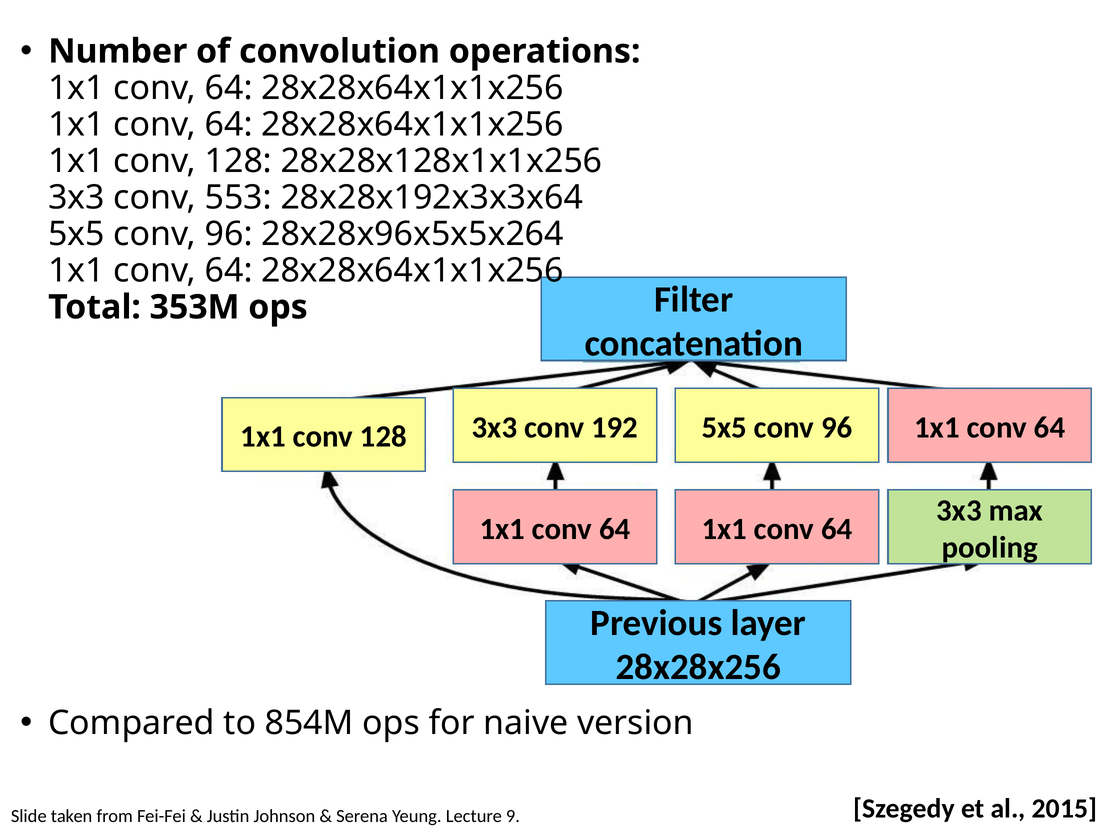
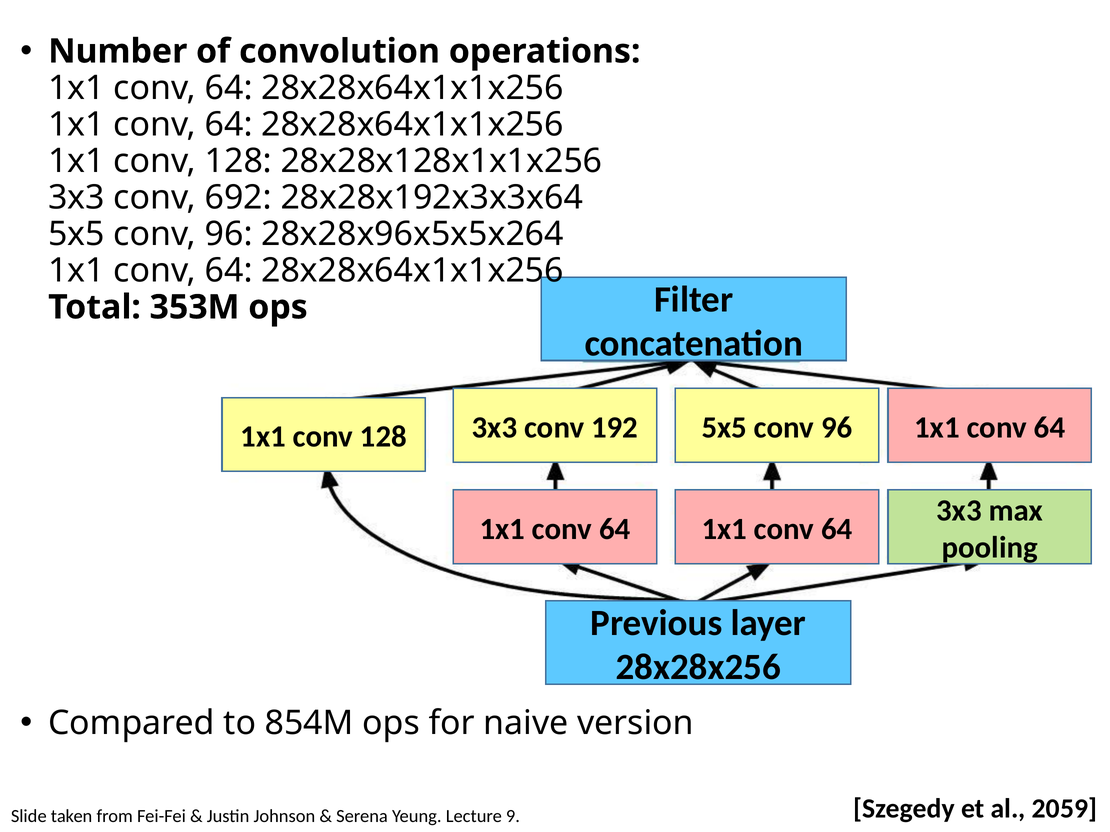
553: 553 -> 692 (238, 198)
2015: 2015 -> 2059 (1064, 809)
